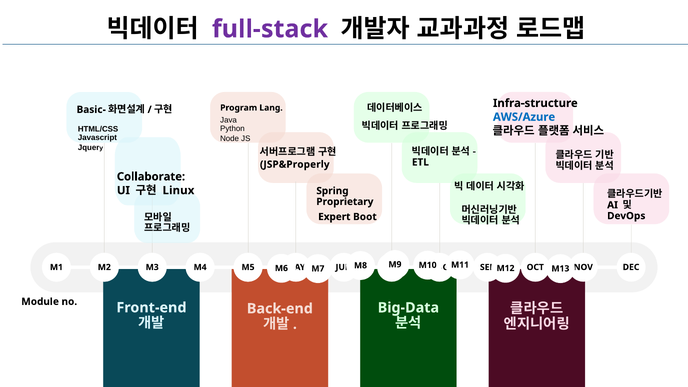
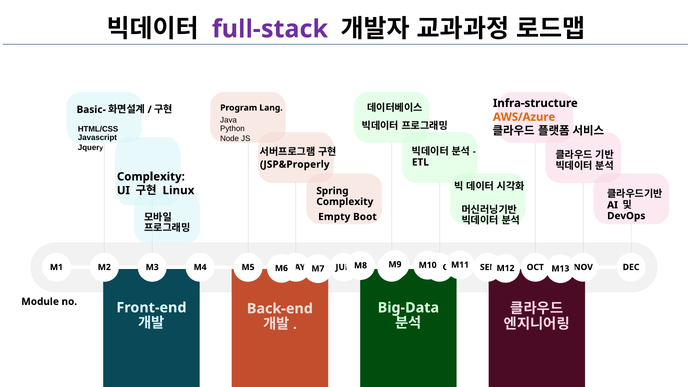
AWS/Azure colour: blue -> orange (524, 117)
Collaborate: Collaborate -> Complexity (151, 177)
Proprietary: Proprietary -> Complexity (345, 202)
Expert: Expert -> Empty (334, 217)
